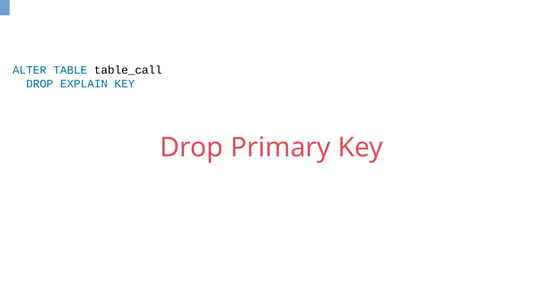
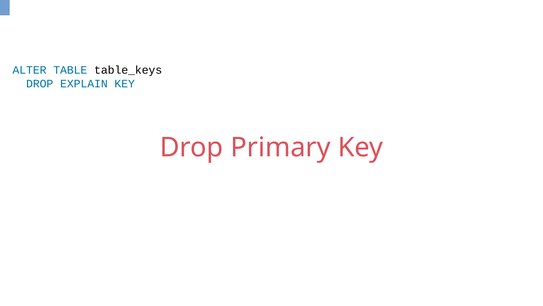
table_call: table_call -> table_keys (128, 70)
